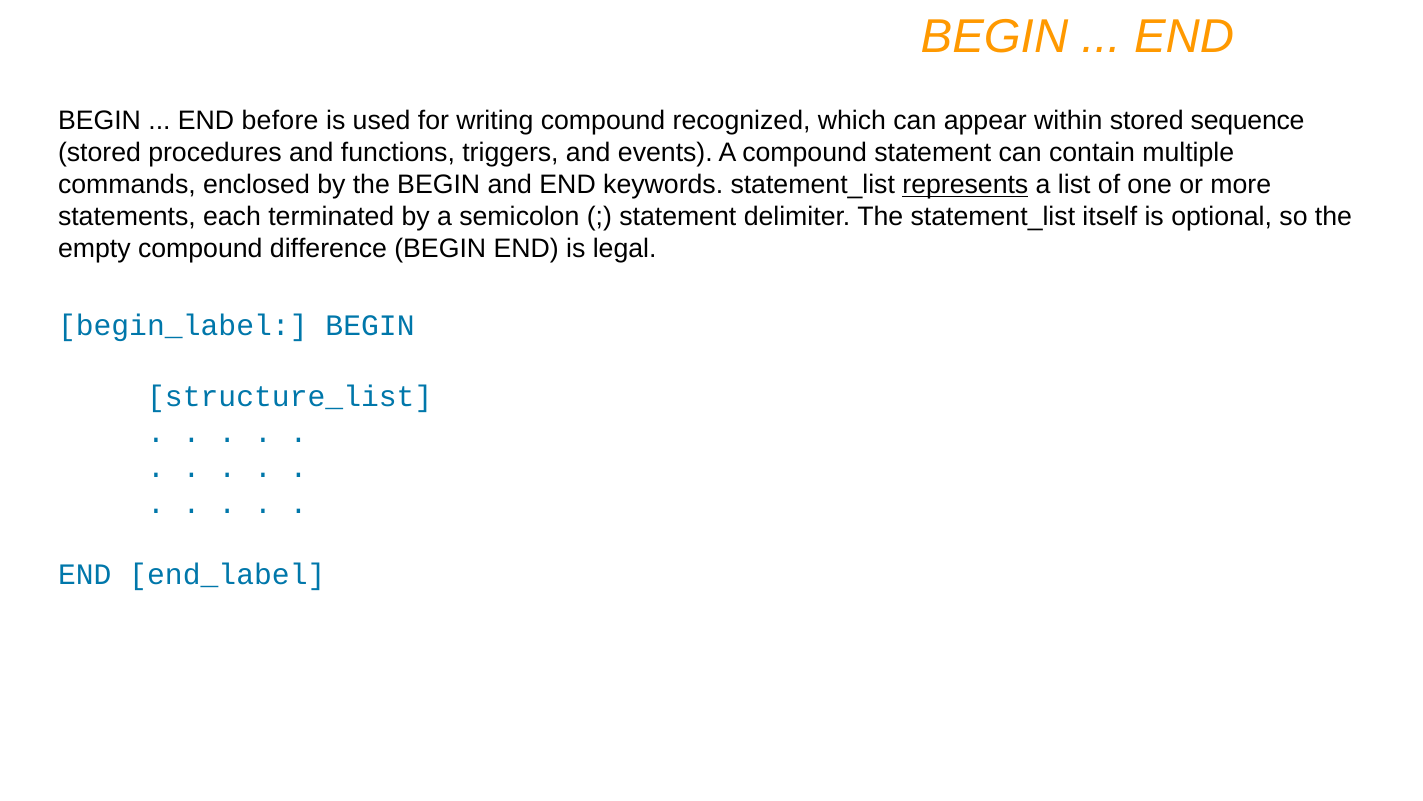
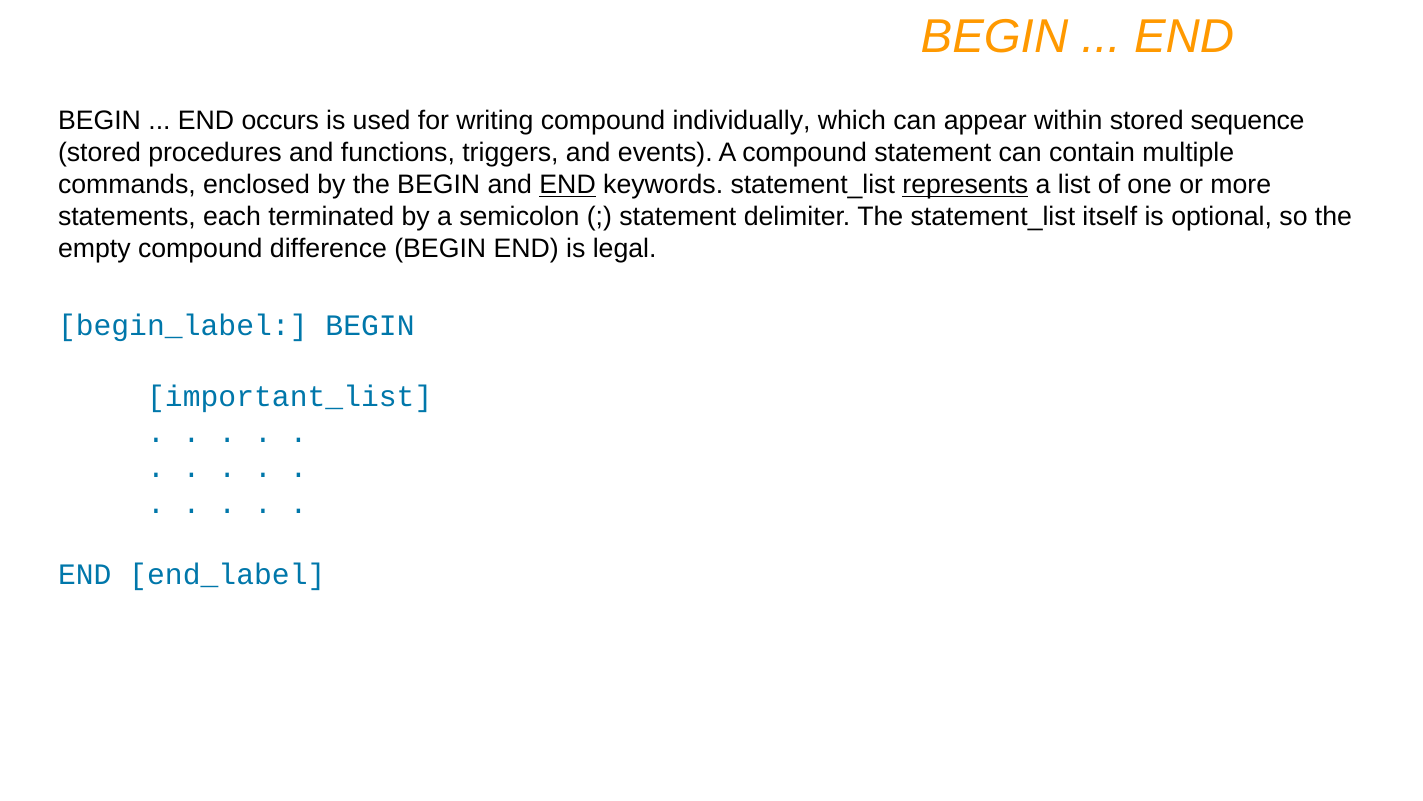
before: before -> occurs (280, 121)
recognized: recognized -> individually (742, 121)
END underline: none -> present (568, 185)
structure_list: structure_list -> important_list (290, 396)
